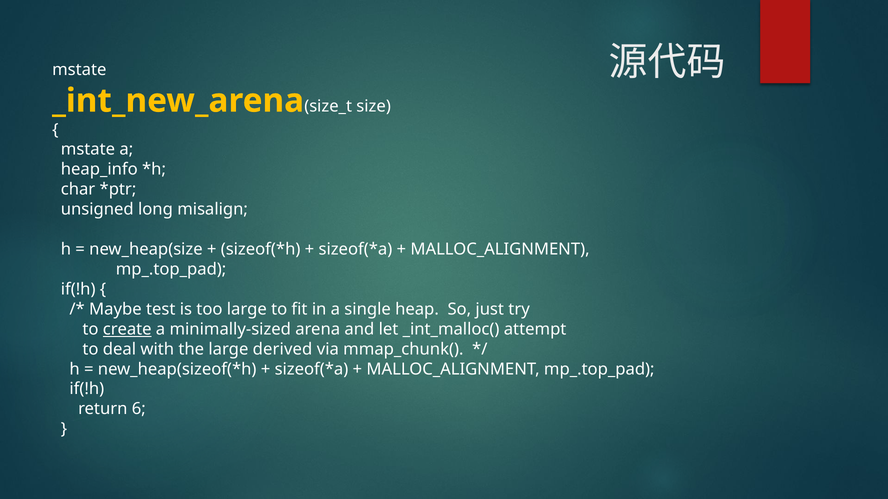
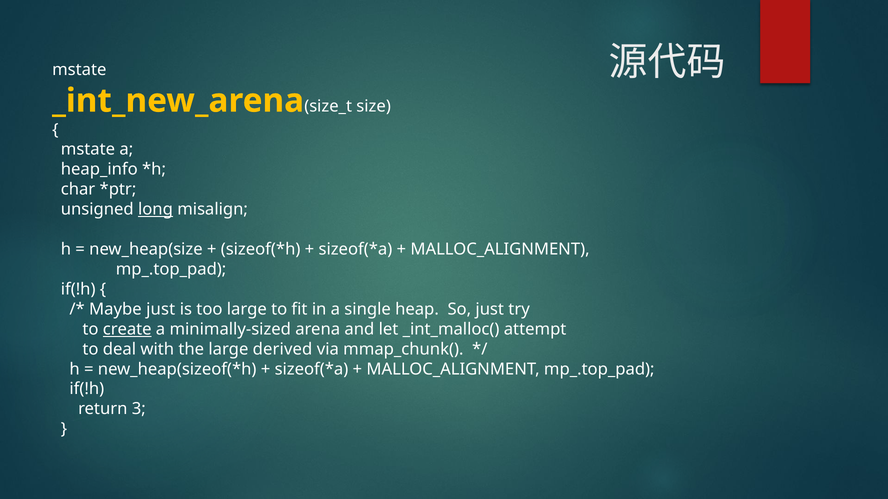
long underline: none -> present (155, 210)
Maybe test: test -> just (161, 309)
6: 6 -> 3 (139, 409)
